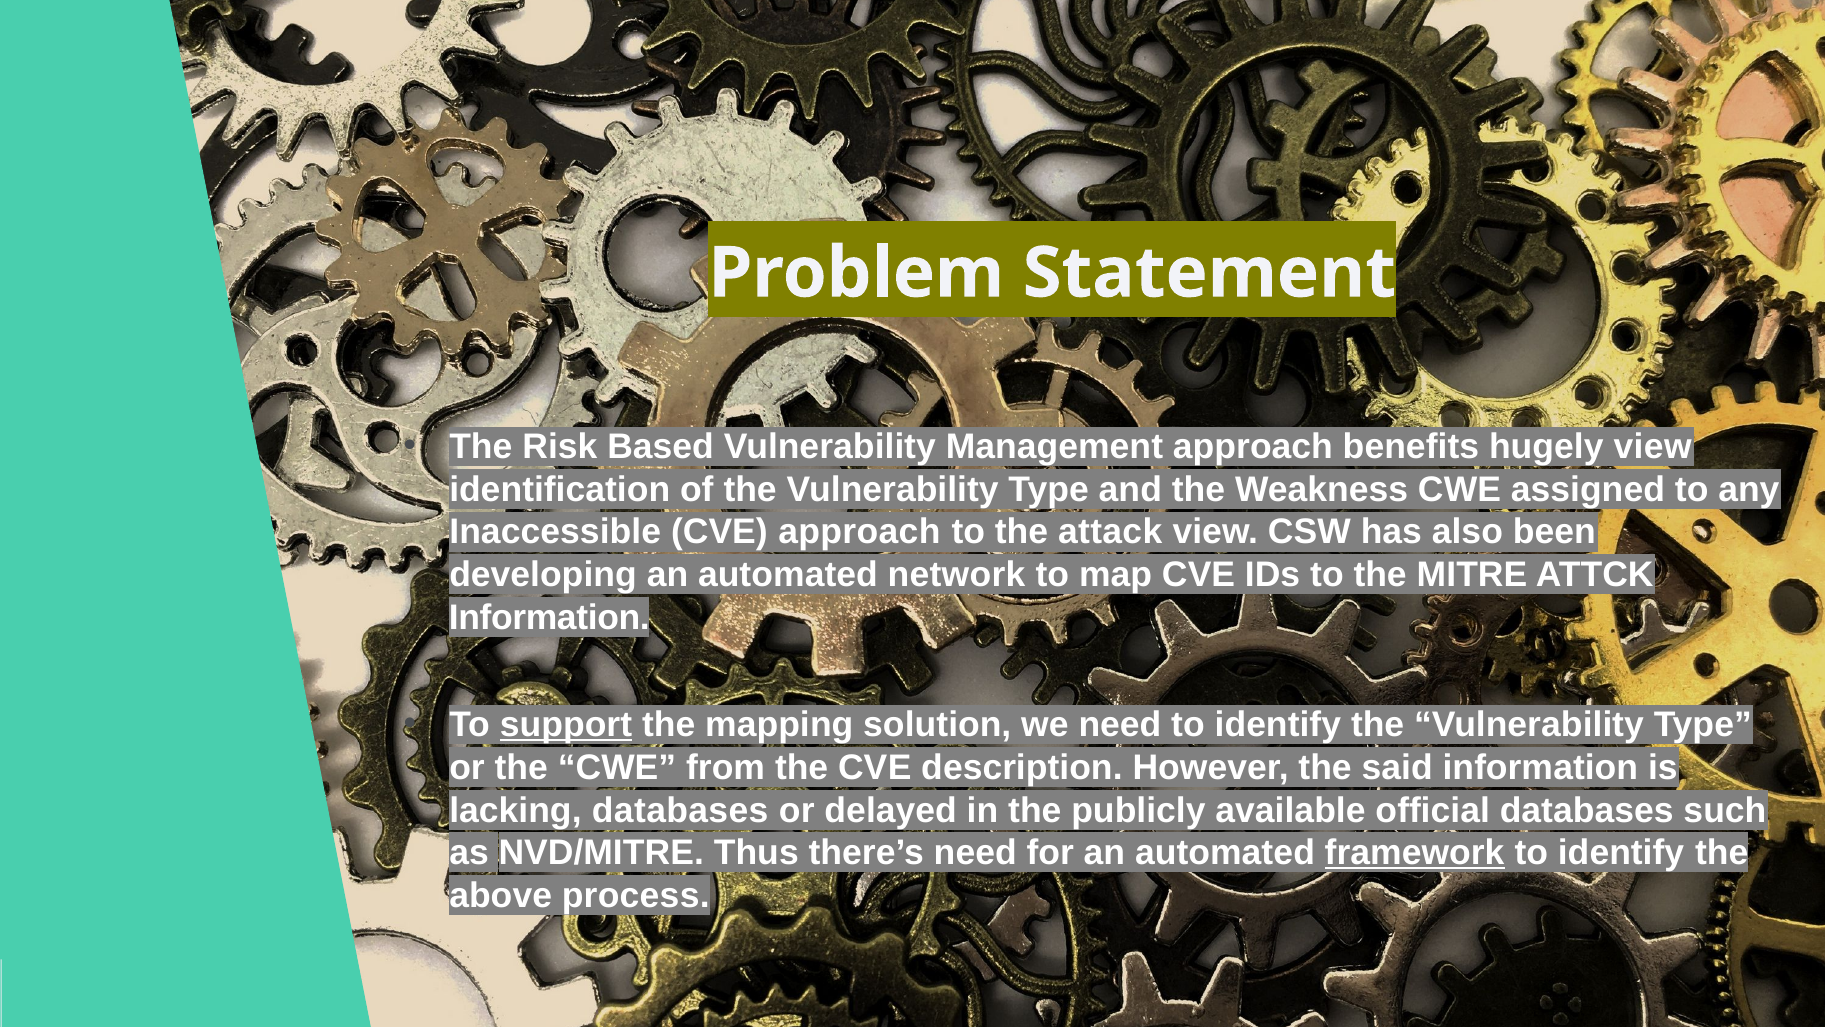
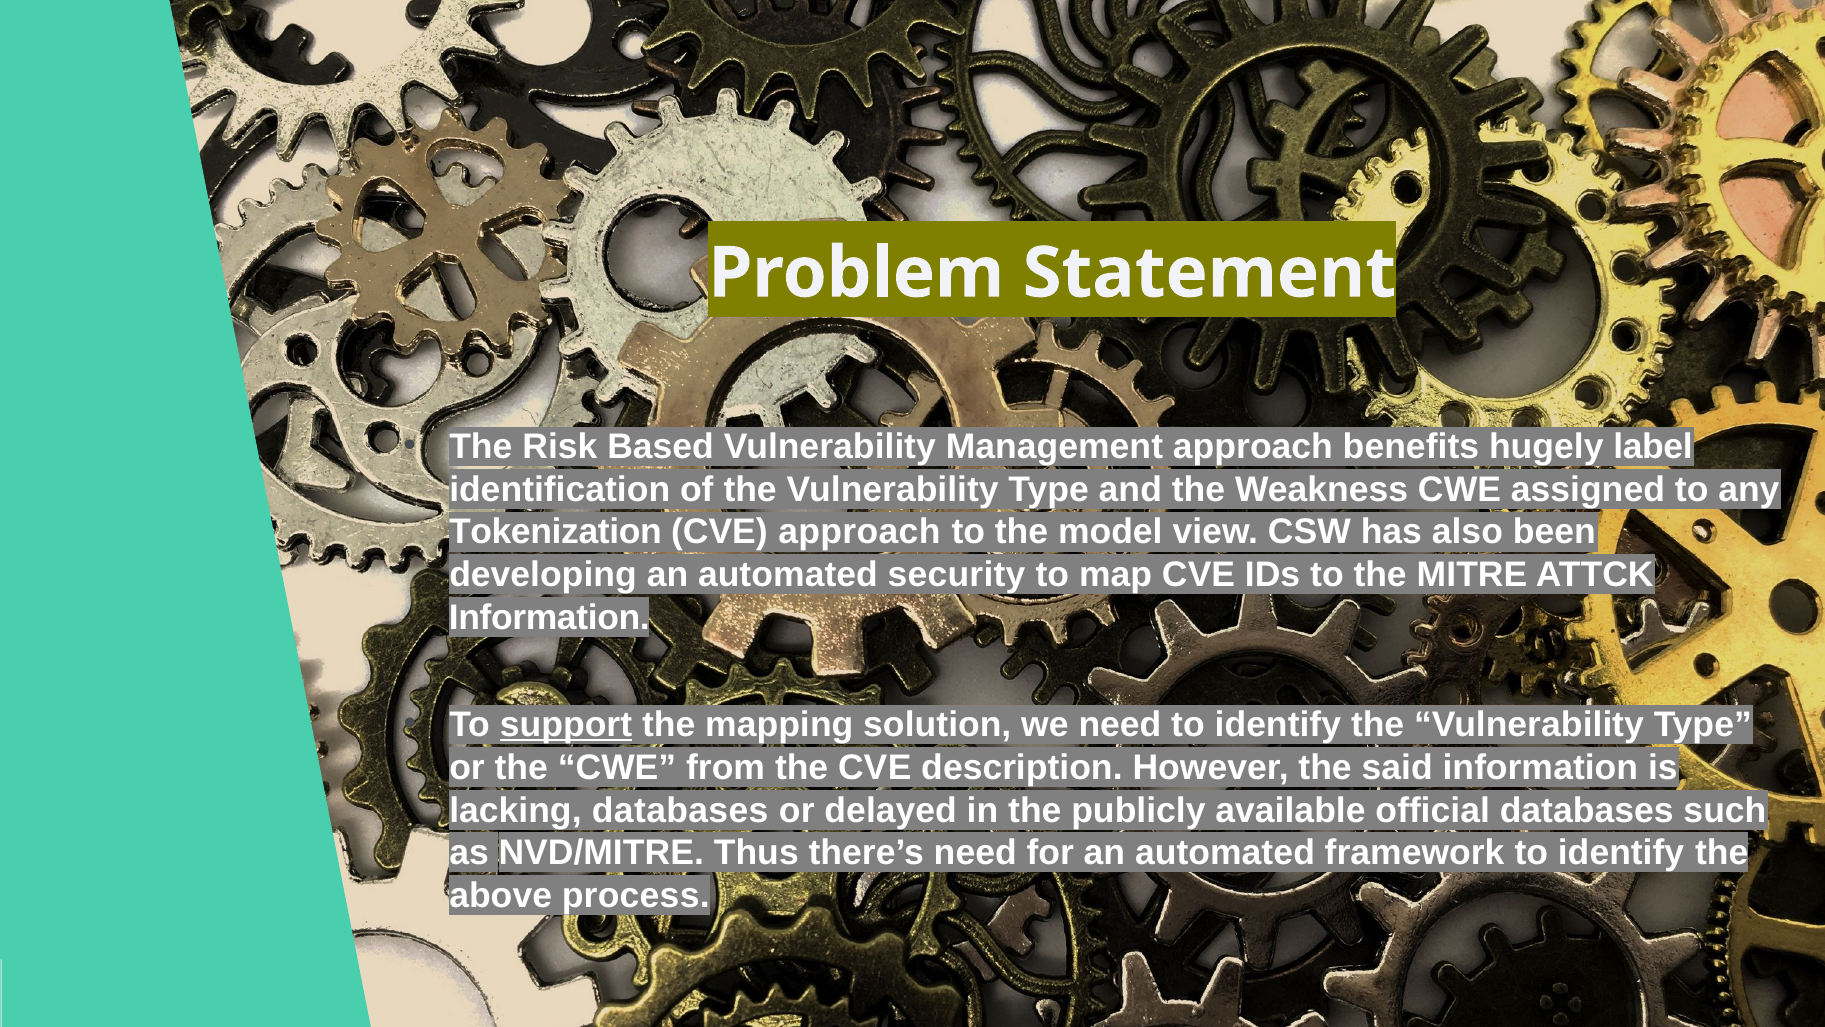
hugely view: view -> label (1653, 447)
Inaccessible: Inaccessible -> Tokenization (555, 532)
attack: attack -> model (1110, 532)
network: network -> security (957, 575)
framework underline: present -> none (1415, 853)
